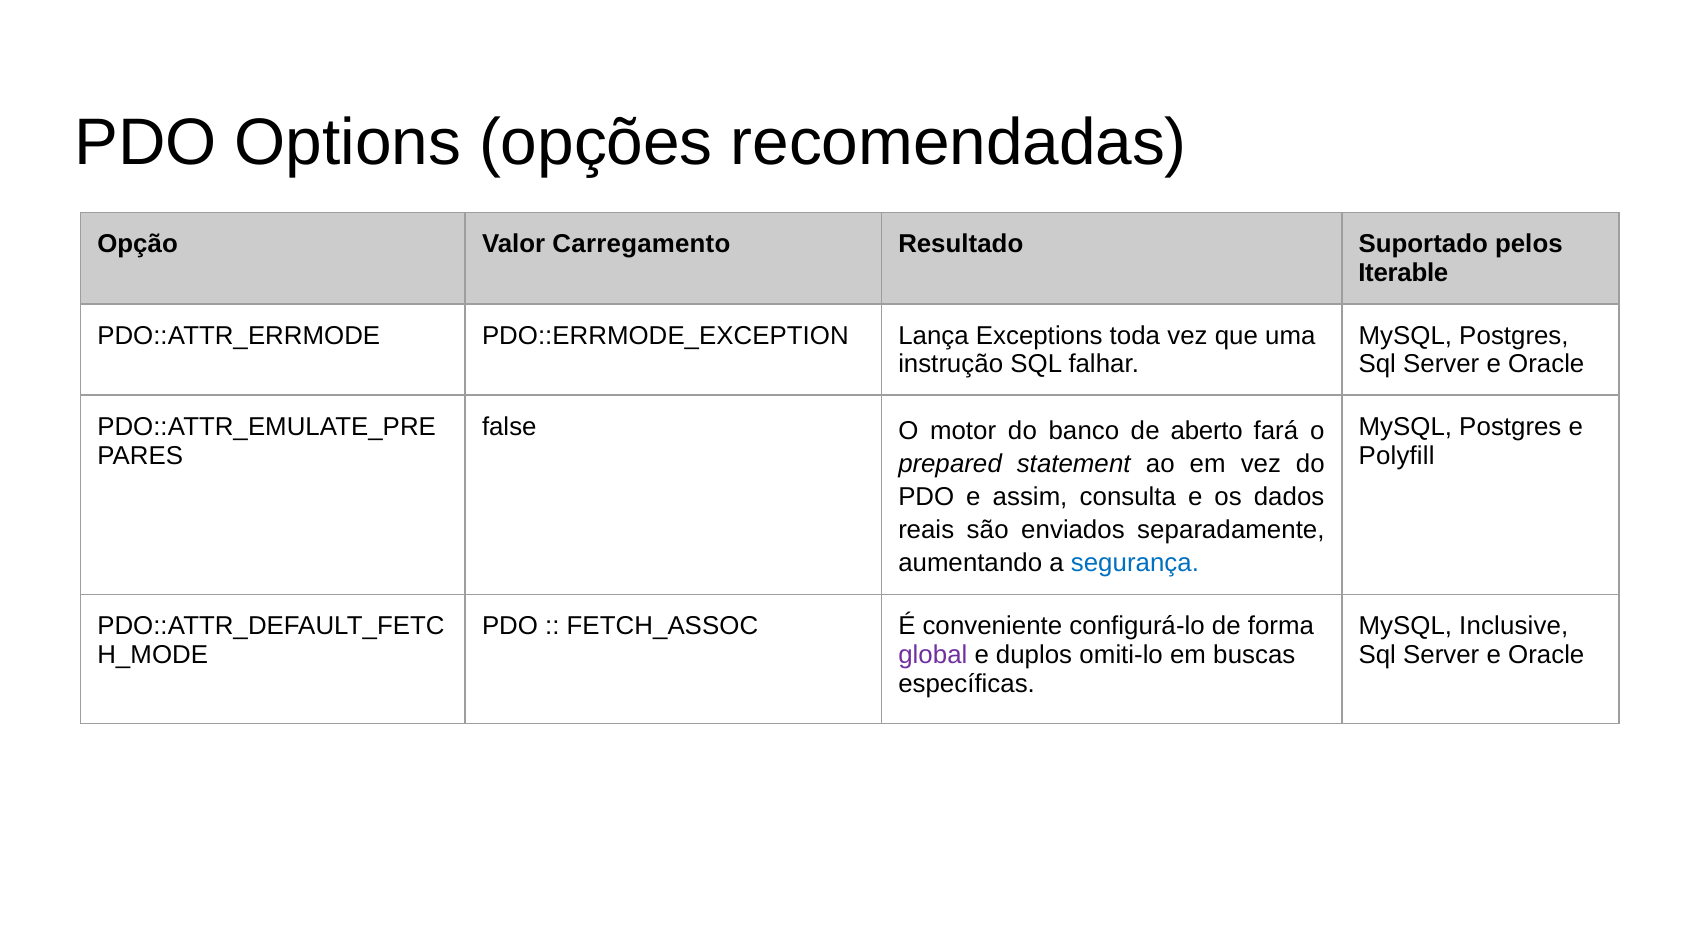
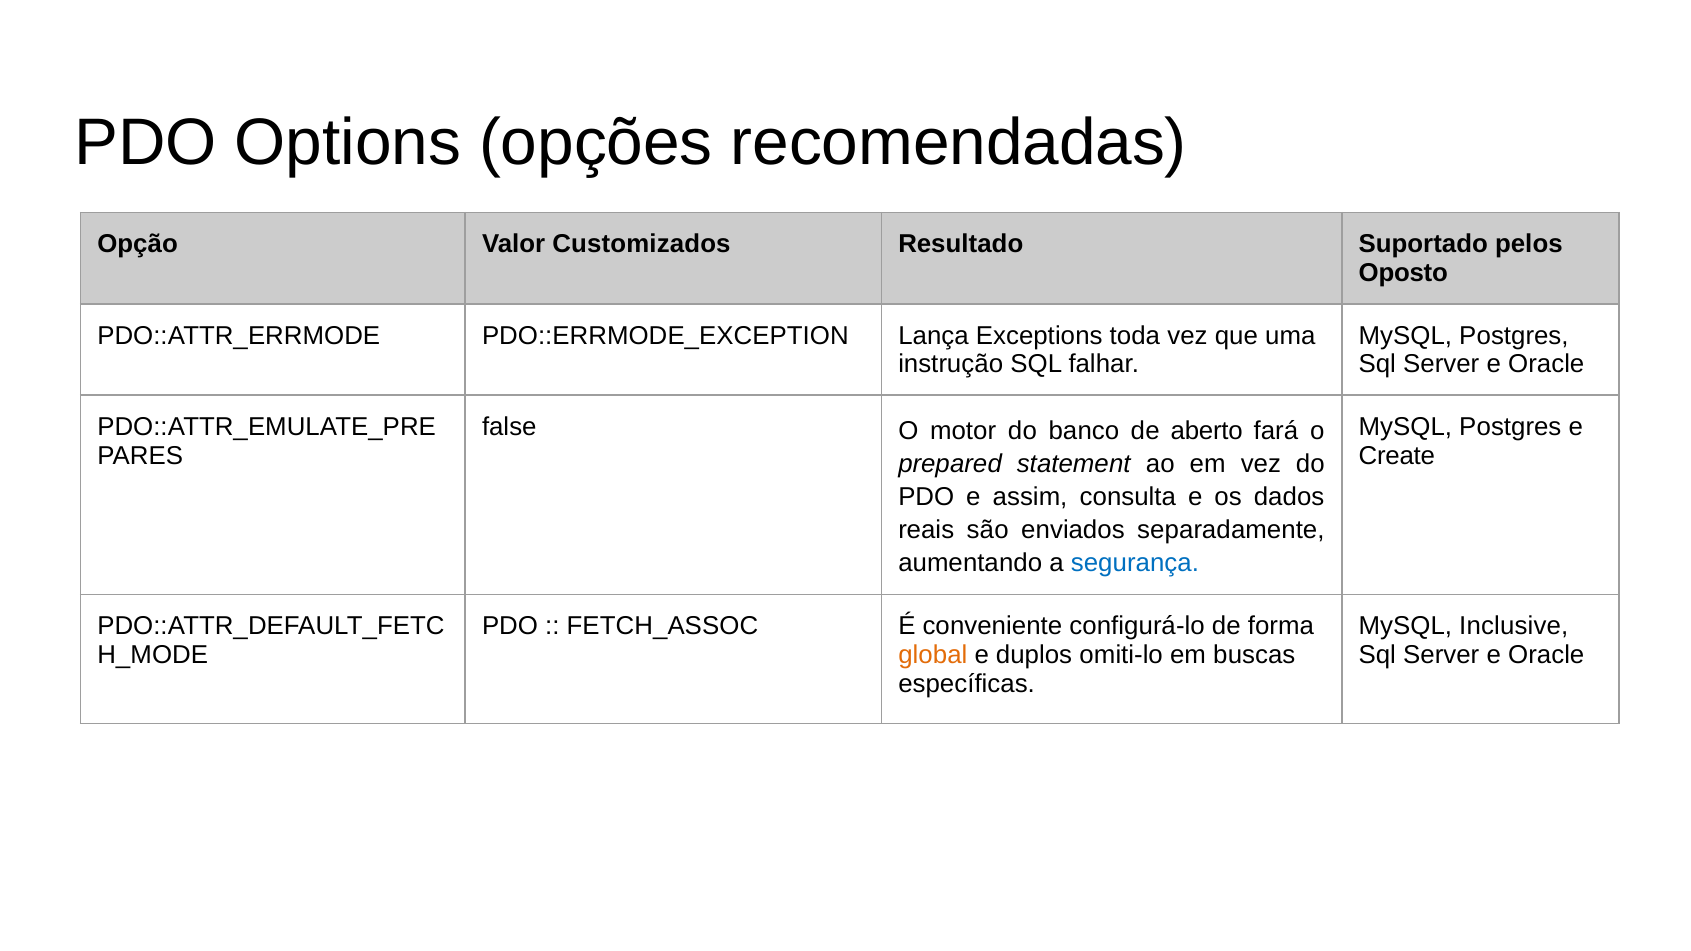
Carregamento: Carregamento -> Customizados (641, 244)
Iterable: Iterable -> Oposto (1403, 273)
Polyfill: Polyfill -> Create (1397, 456)
global colour: purple -> orange (933, 655)
